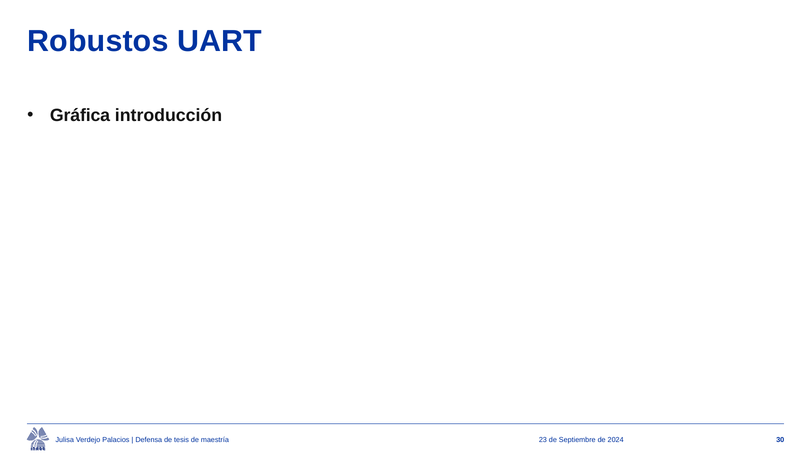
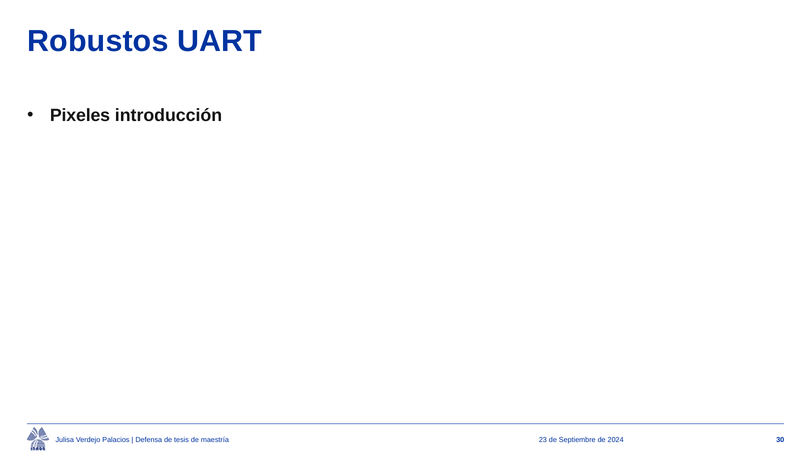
Gráfica: Gráfica -> Pixeles (80, 115)
